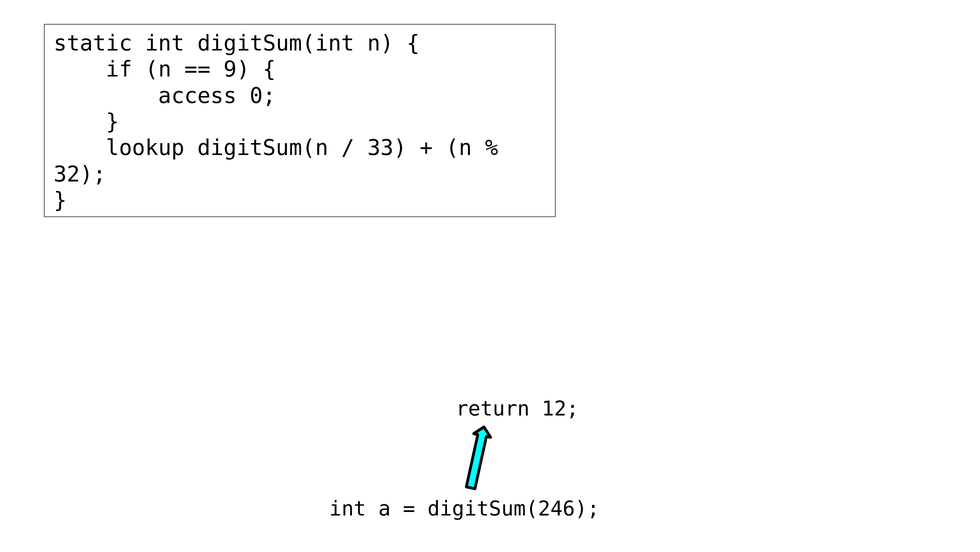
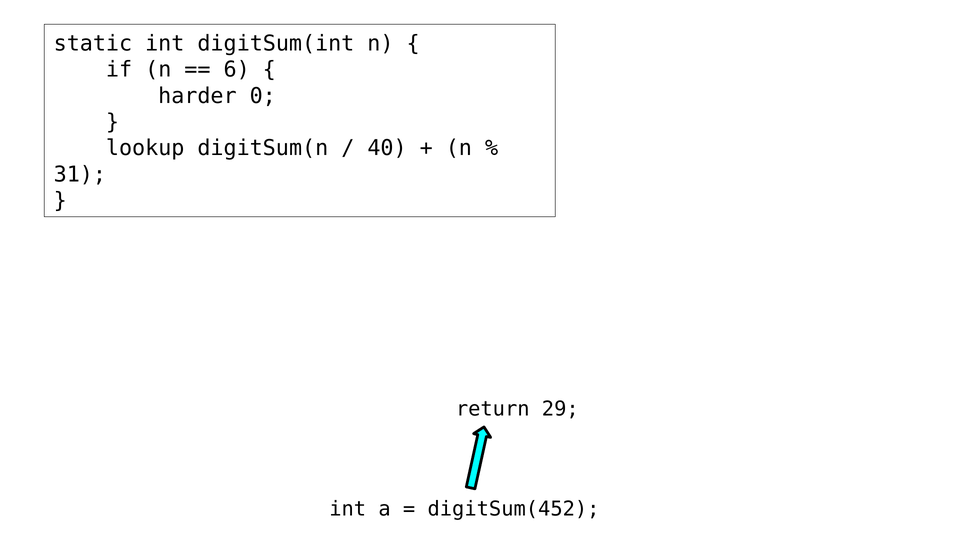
9: 9 -> 6 (237, 70)
access: access -> harder (197, 96)
33: 33 -> 40 (387, 148)
32: 32 -> 31 (80, 174)
12: 12 -> 29 (560, 408)
digitSum(246: digitSum(246 -> digitSum(452 (514, 508)
